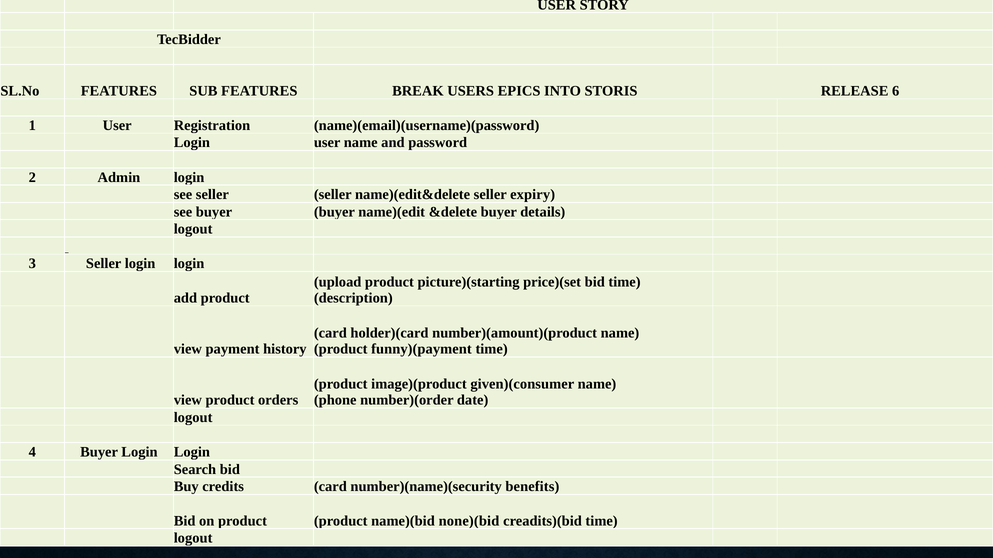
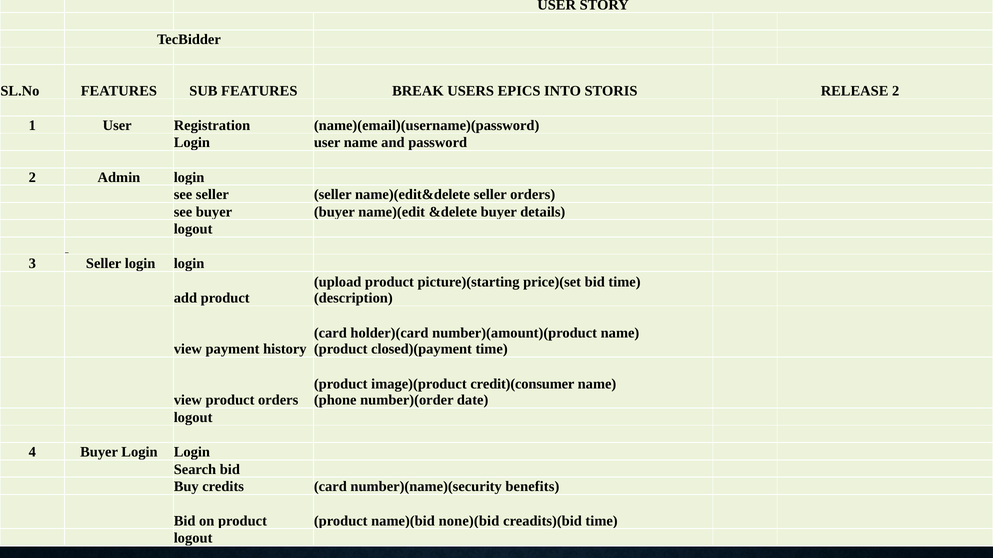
RELEASE 6: 6 -> 2 (896, 91)
seller expiry: expiry -> orders (533, 195)
funny)(payment: funny)(payment -> closed)(payment (422, 349)
given)(consumer: given)(consumer -> credit)(consumer (522, 385)
